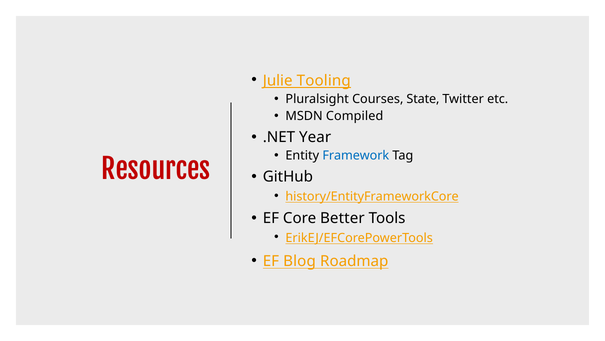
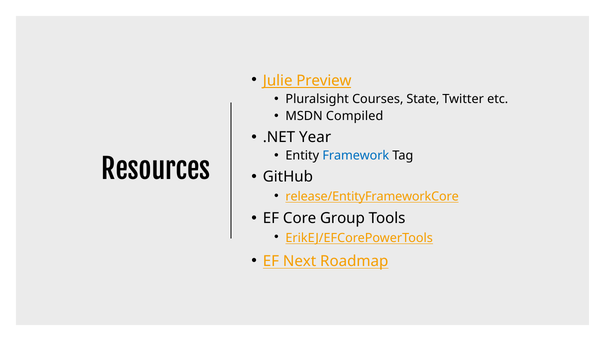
Tooling: Tooling -> Preview (324, 80)
Resources colour: red -> black (156, 170)
history/EntityFrameworkCore: history/EntityFrameworkCore -> release/EntityFrameworkCore (372, 196)
Better: Better -> Group (342, 218)
Blog: Blog -> Next (300, 261)
